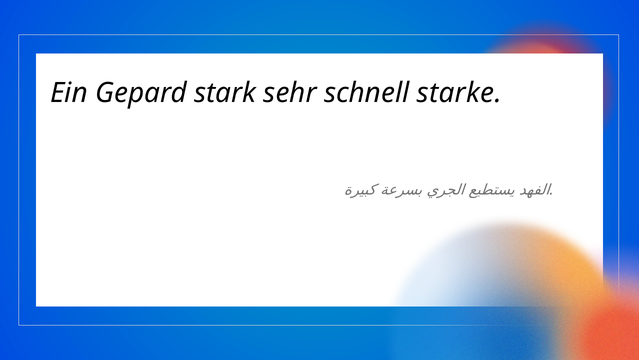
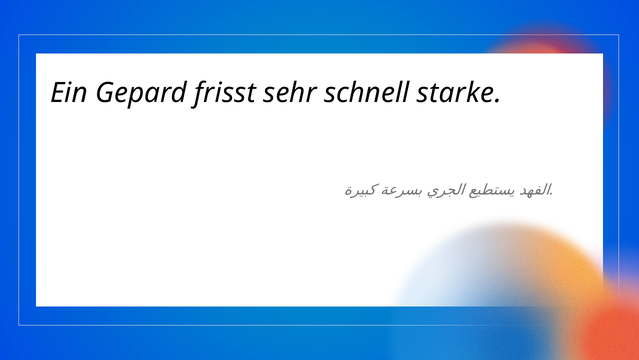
stark: stark -> frisst (225, 93)
